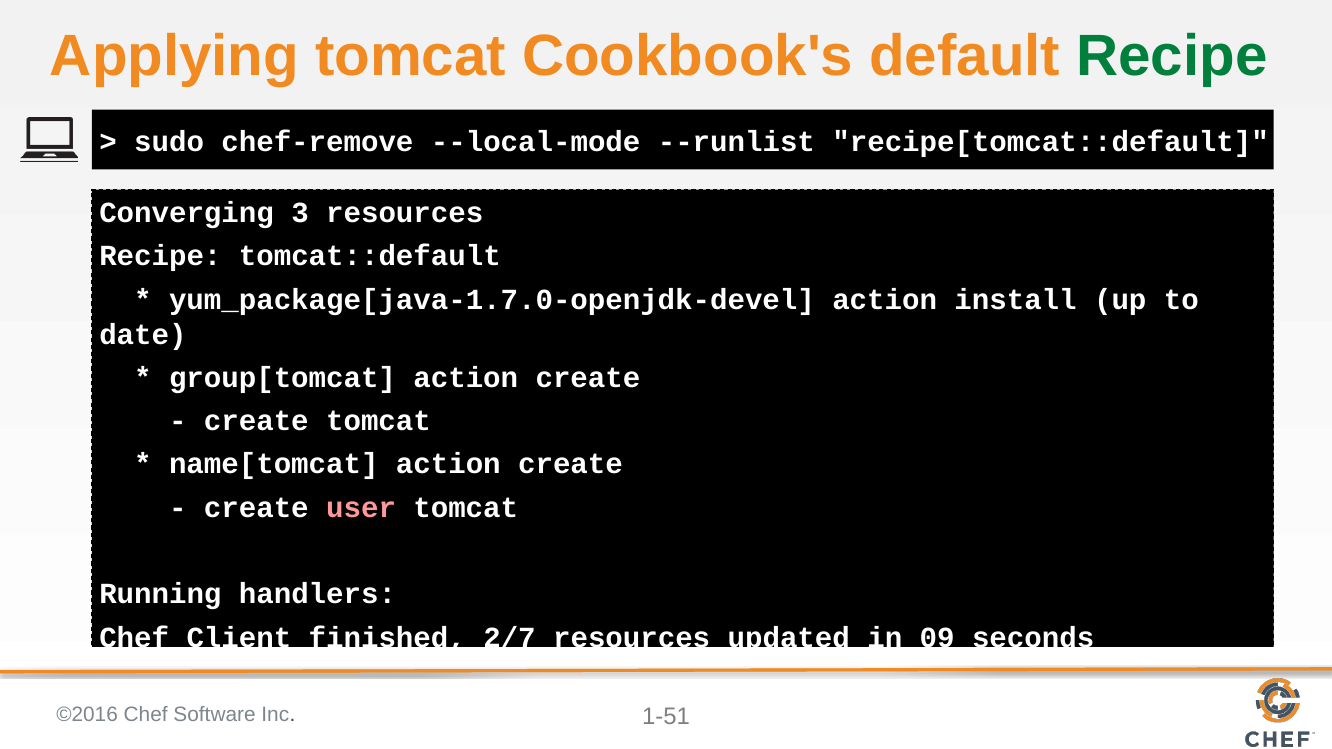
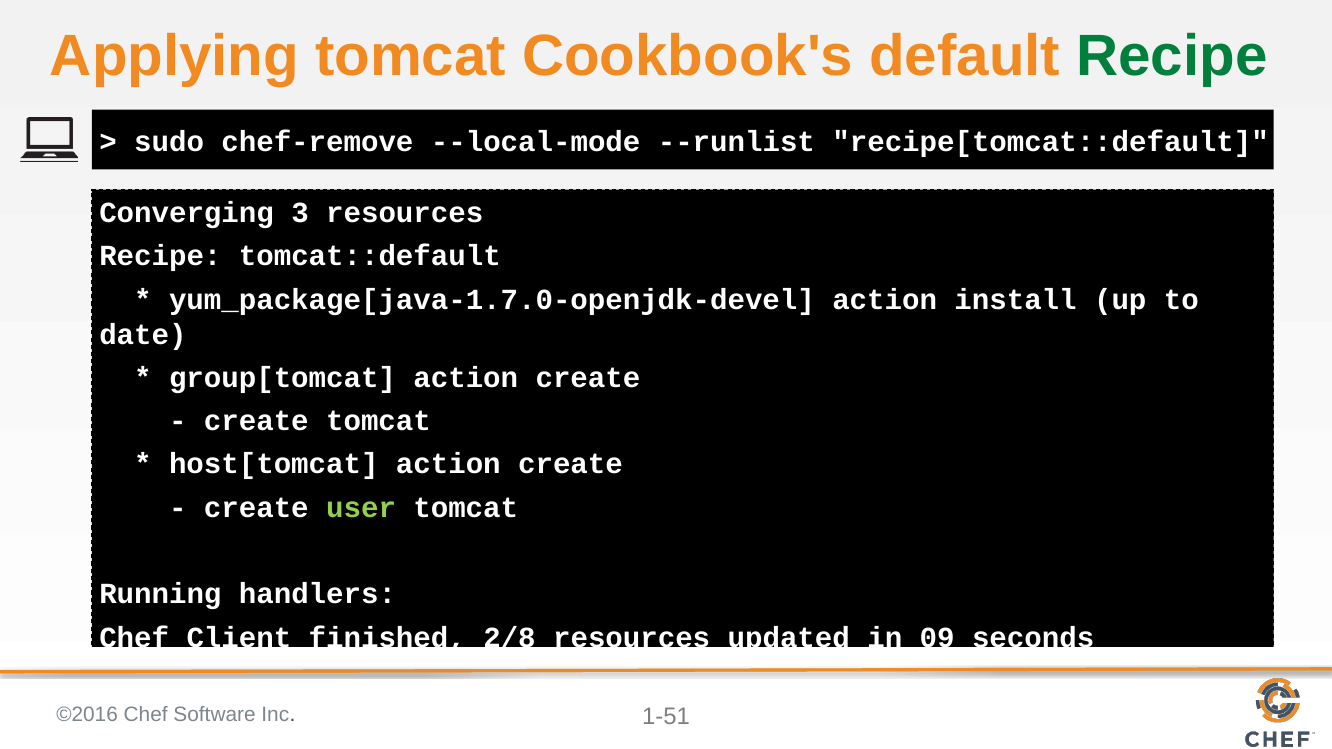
name[tomcat: name[tomcat -> host[tomcat (274, 465)
user colour: pink -> light green (361, 508)
2/7: 2/7 -> 2/8 (510, 638)
